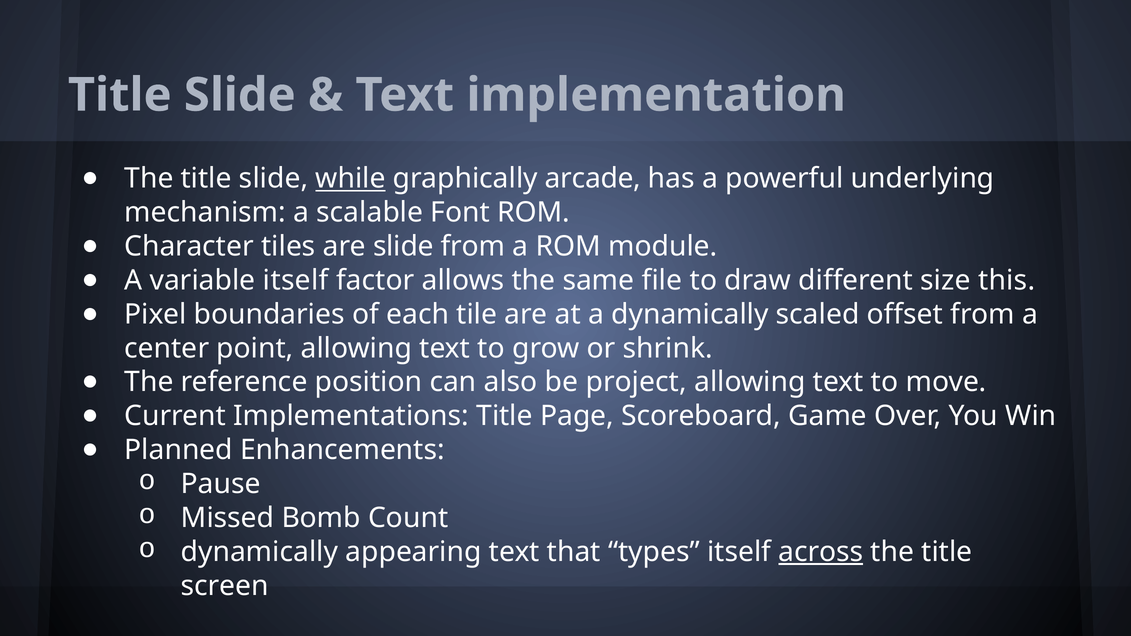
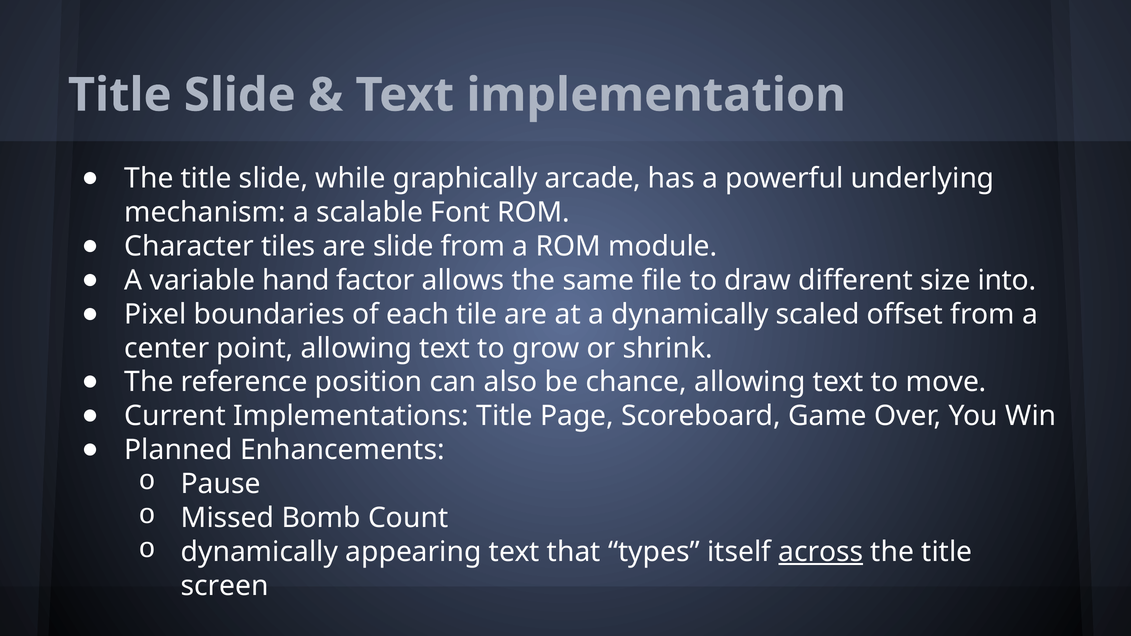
while underline: present -> none (351, 179)
variable itself: itself -> hand (296, 280)
this: this -> into (1007, 280)
project: project -> chance (636, 382)
